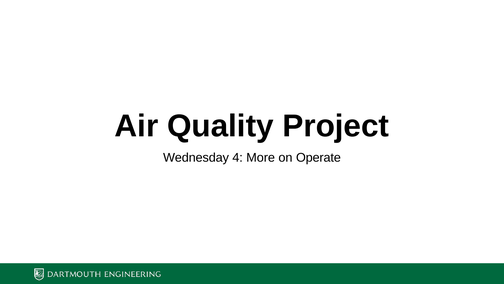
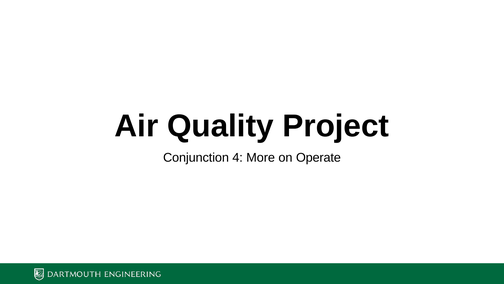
Wednesday: Wednesday -> Conjunction (196, 158)
